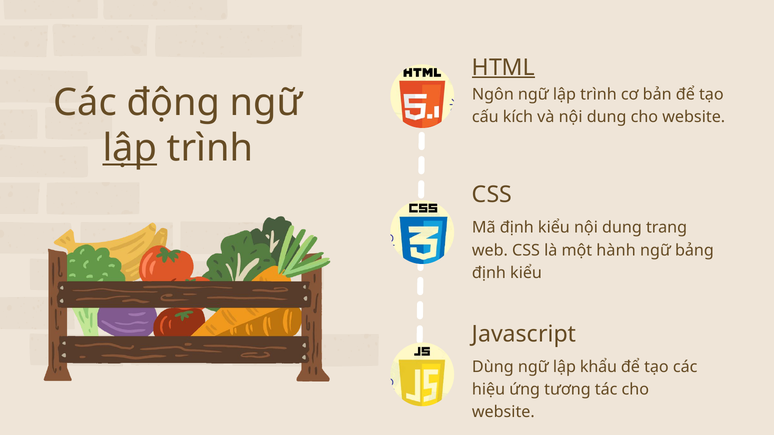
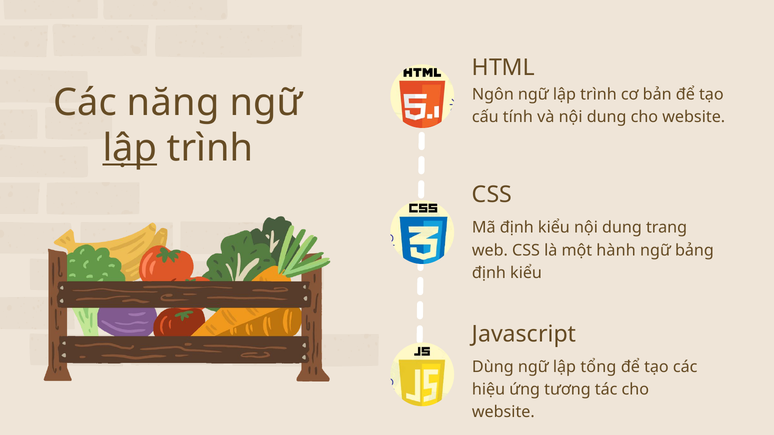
HTML underline: present -> none (503, 67)
động: động -> năng (173, 103)
kích: kích -> tính (518, 117)
khẩu: khẩu -> tổng (598, 367)
